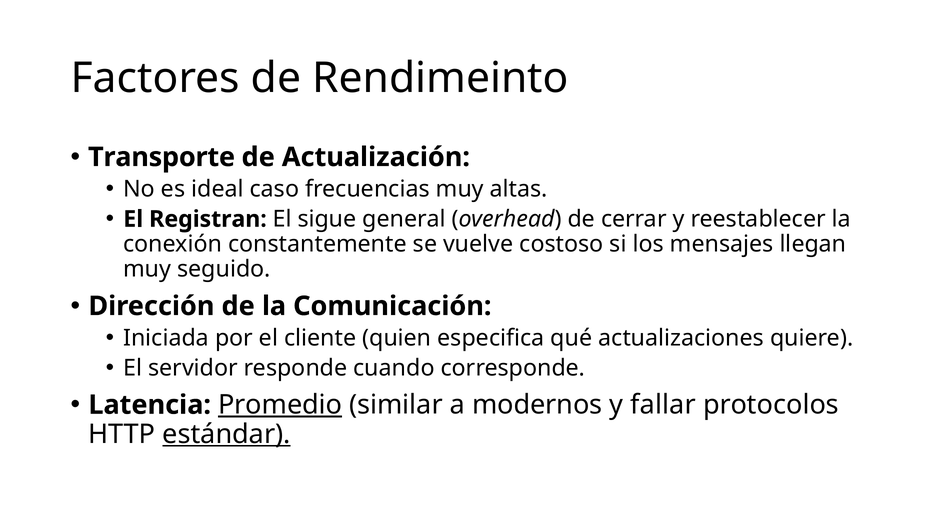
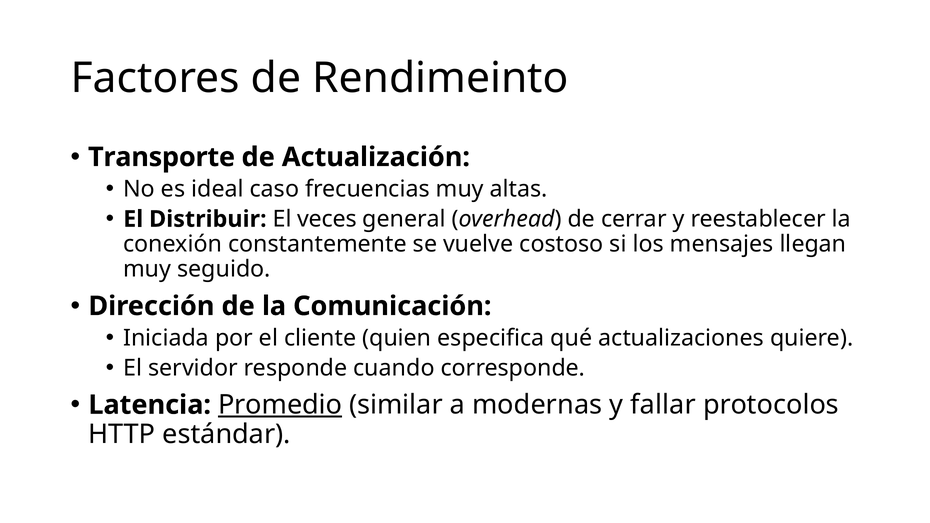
Registran: Registran -> Distribuir (208, 219)
sigue: sigue -> veces (327, 219)
modernos: modernos -> modernas (537, 405)
estándar underline: present -> none (227, 434)
